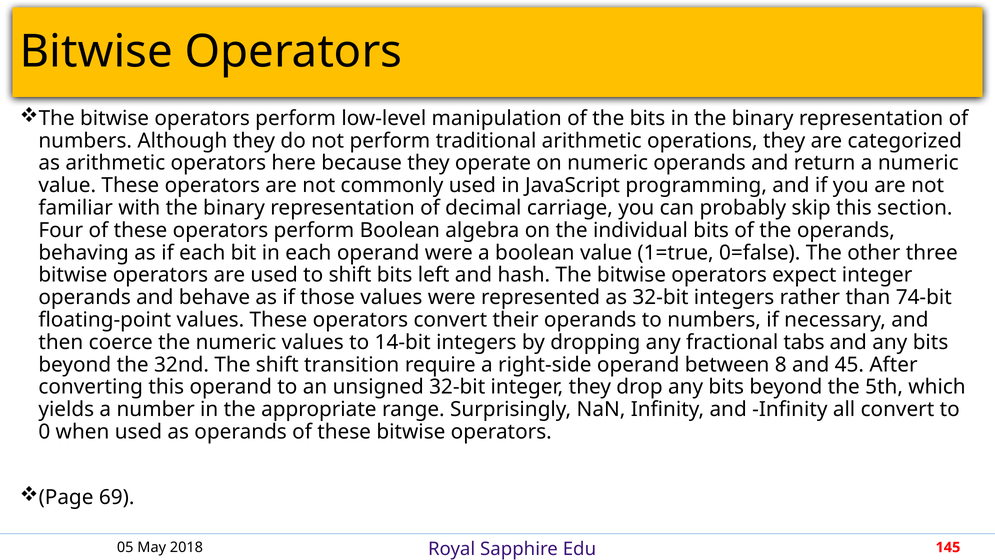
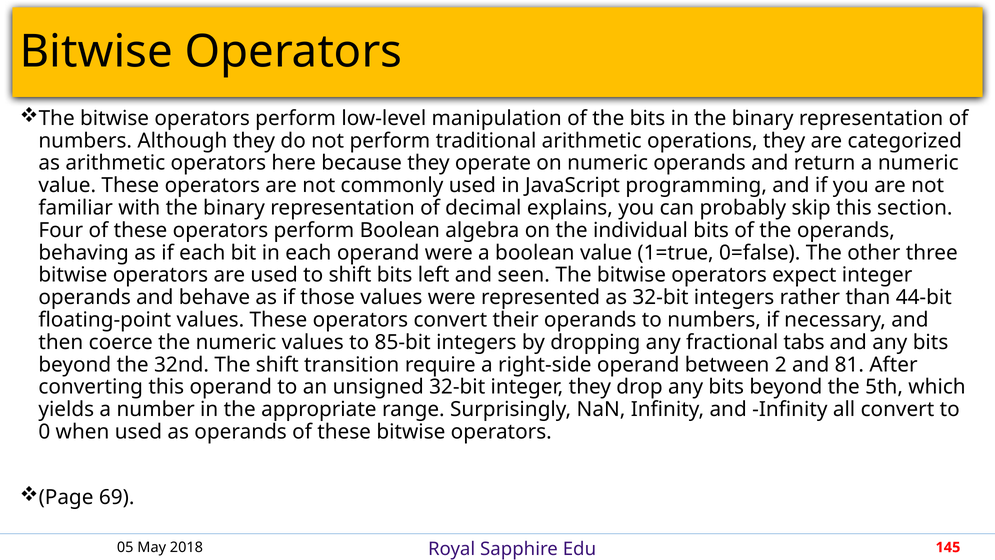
carriage: carriage -> explains (570, 208)
hash: hash -> seen (524, 275)
74-bit: 74-bit -> 44-bit (924, 297)
14-bit: 14-bit -> 85-bit (403, 342)
8: 8 -> 2 (781, 365)
45: 45 -> 81 (849, 365)
